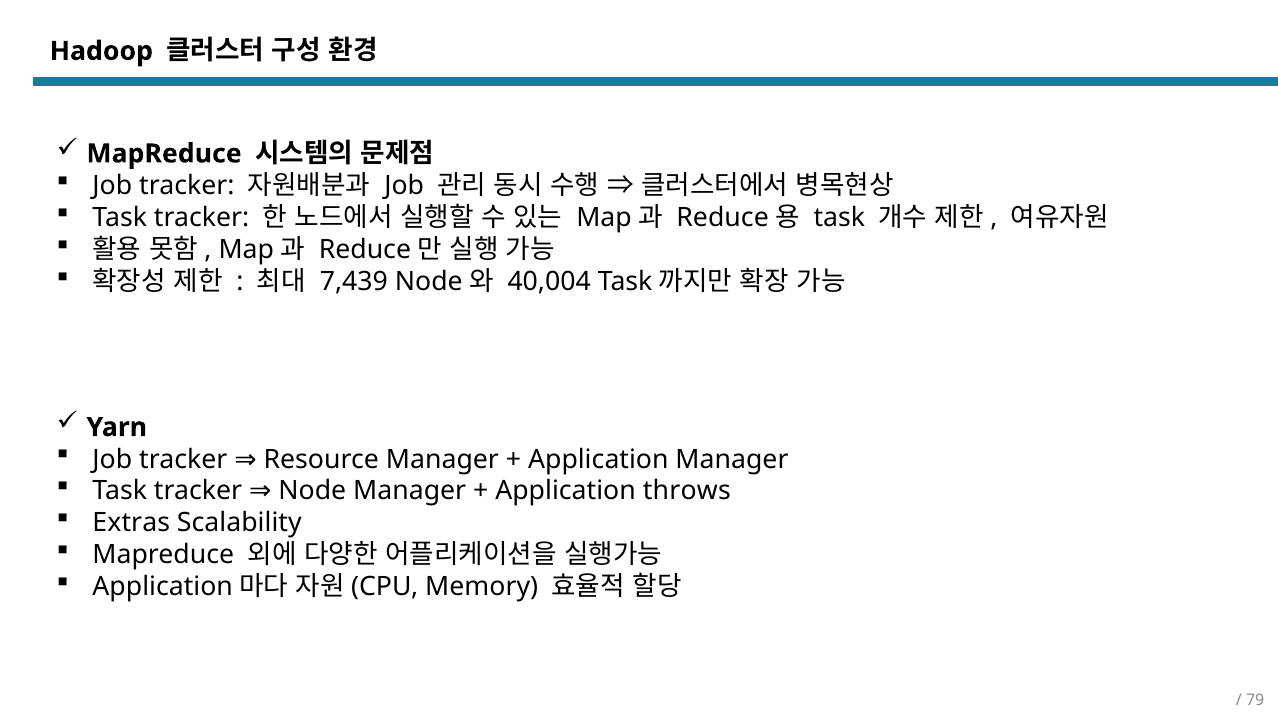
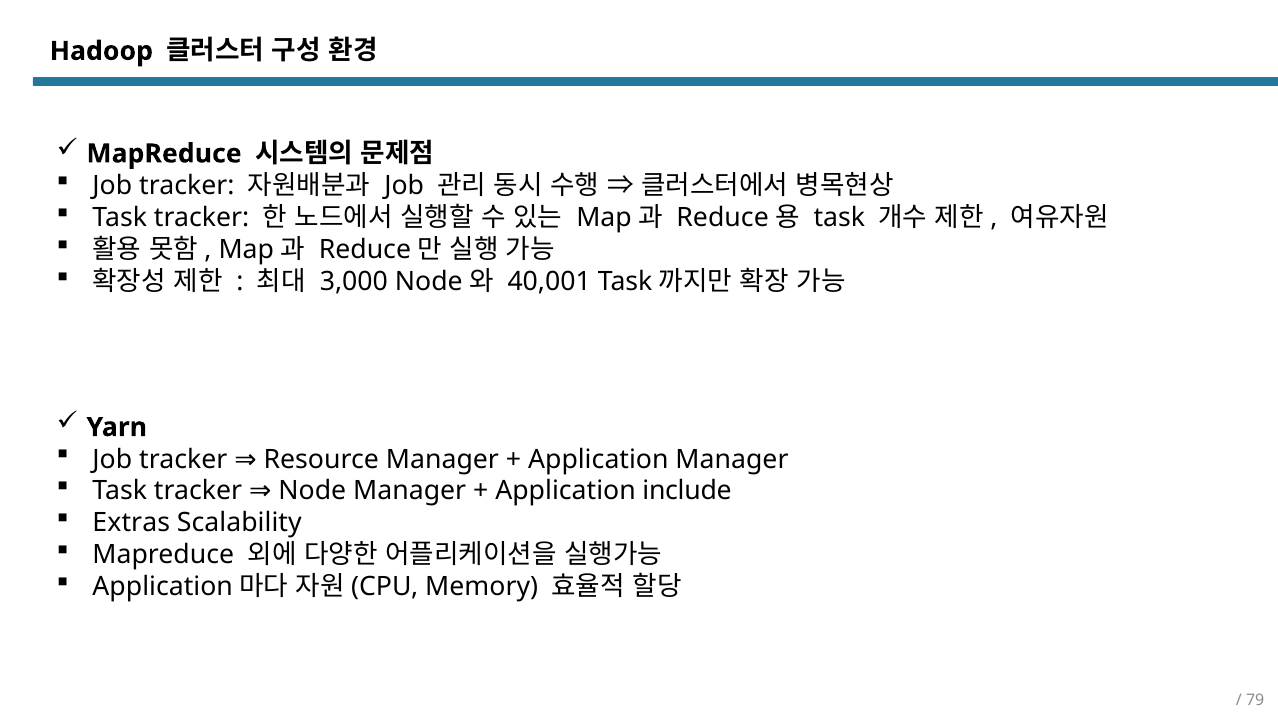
7,439: 7,439 -> 3,000 (354, 282)
40,004: 40,004 -> 40,001 (549, 282)
throws: throws -> include (687, 491)
